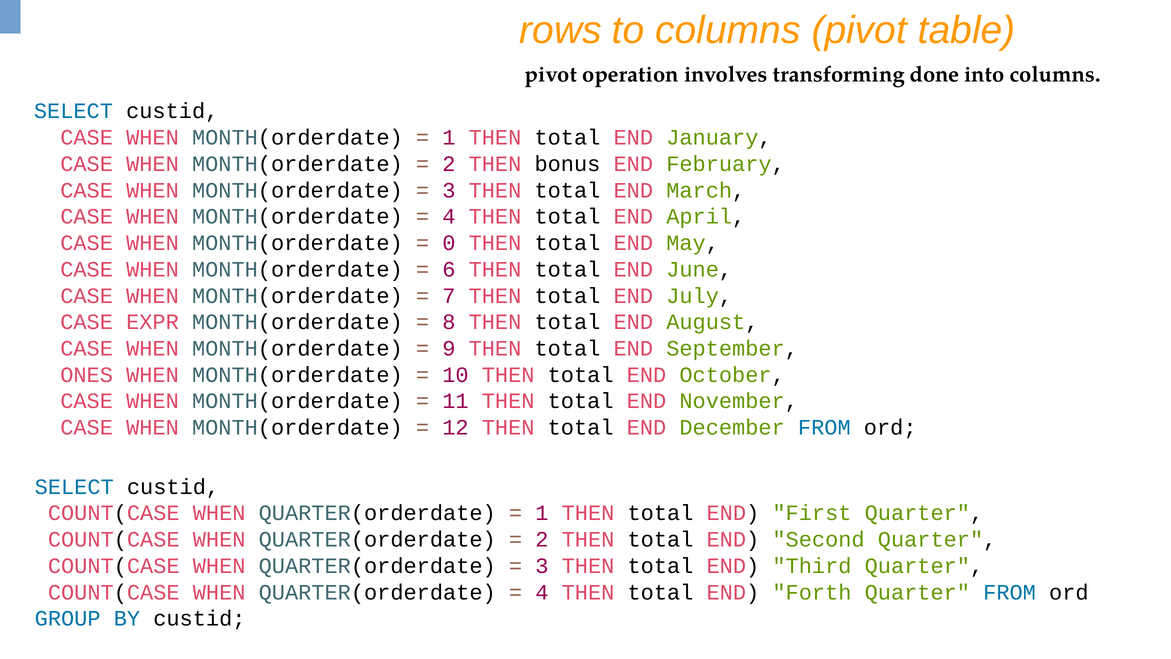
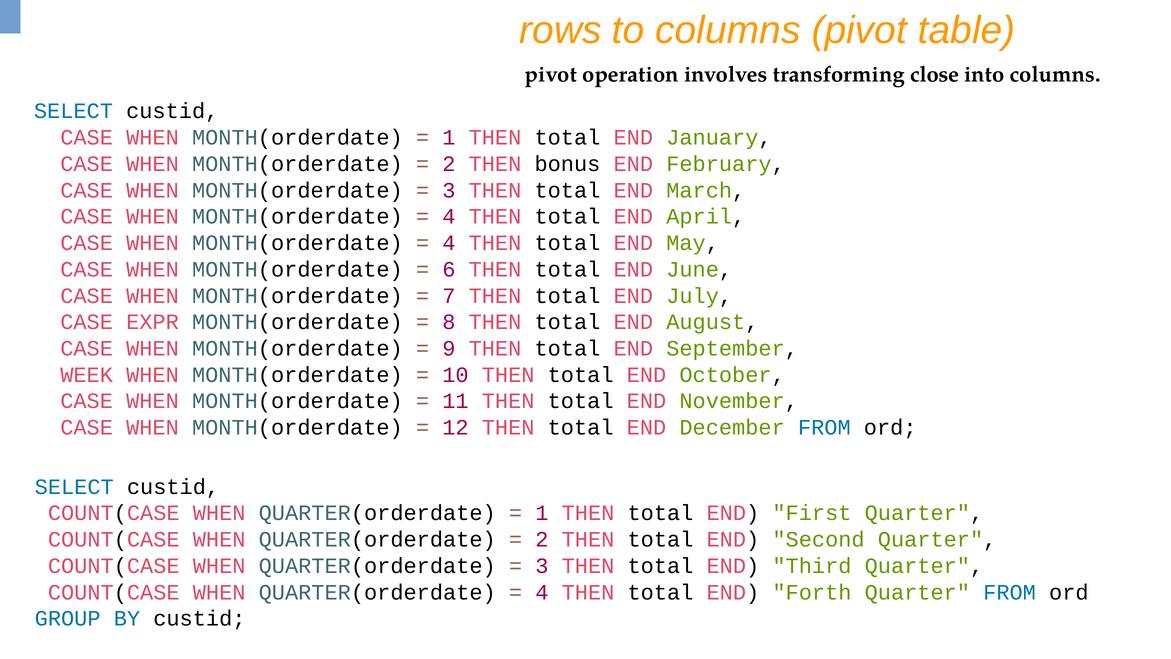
done: done -> close (935, 75)
0: 0 -> 4 (449, 243)
ONES: ONES -> WEEK (87, 375)
